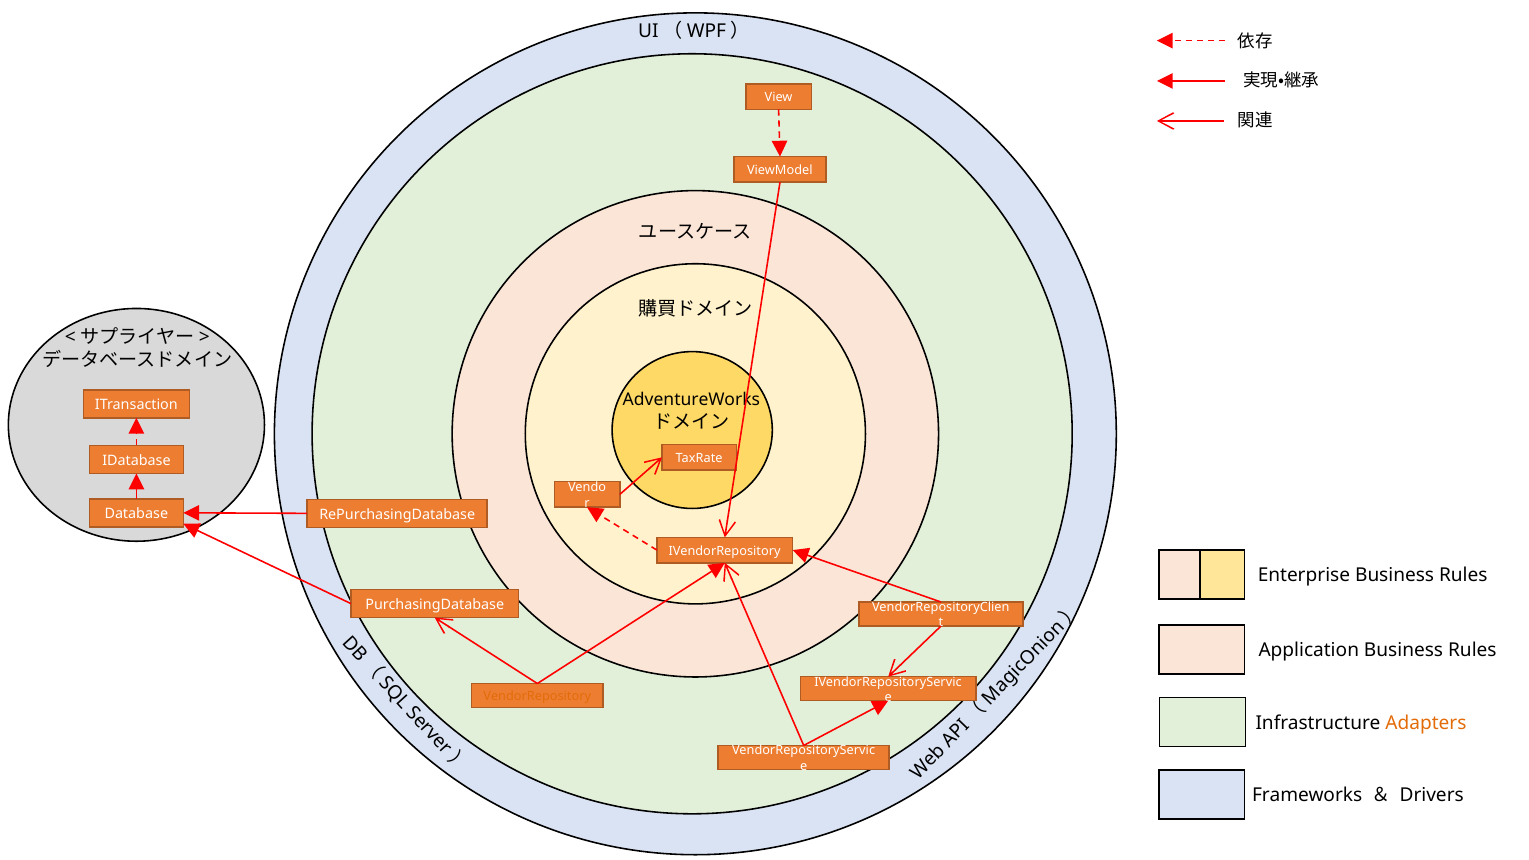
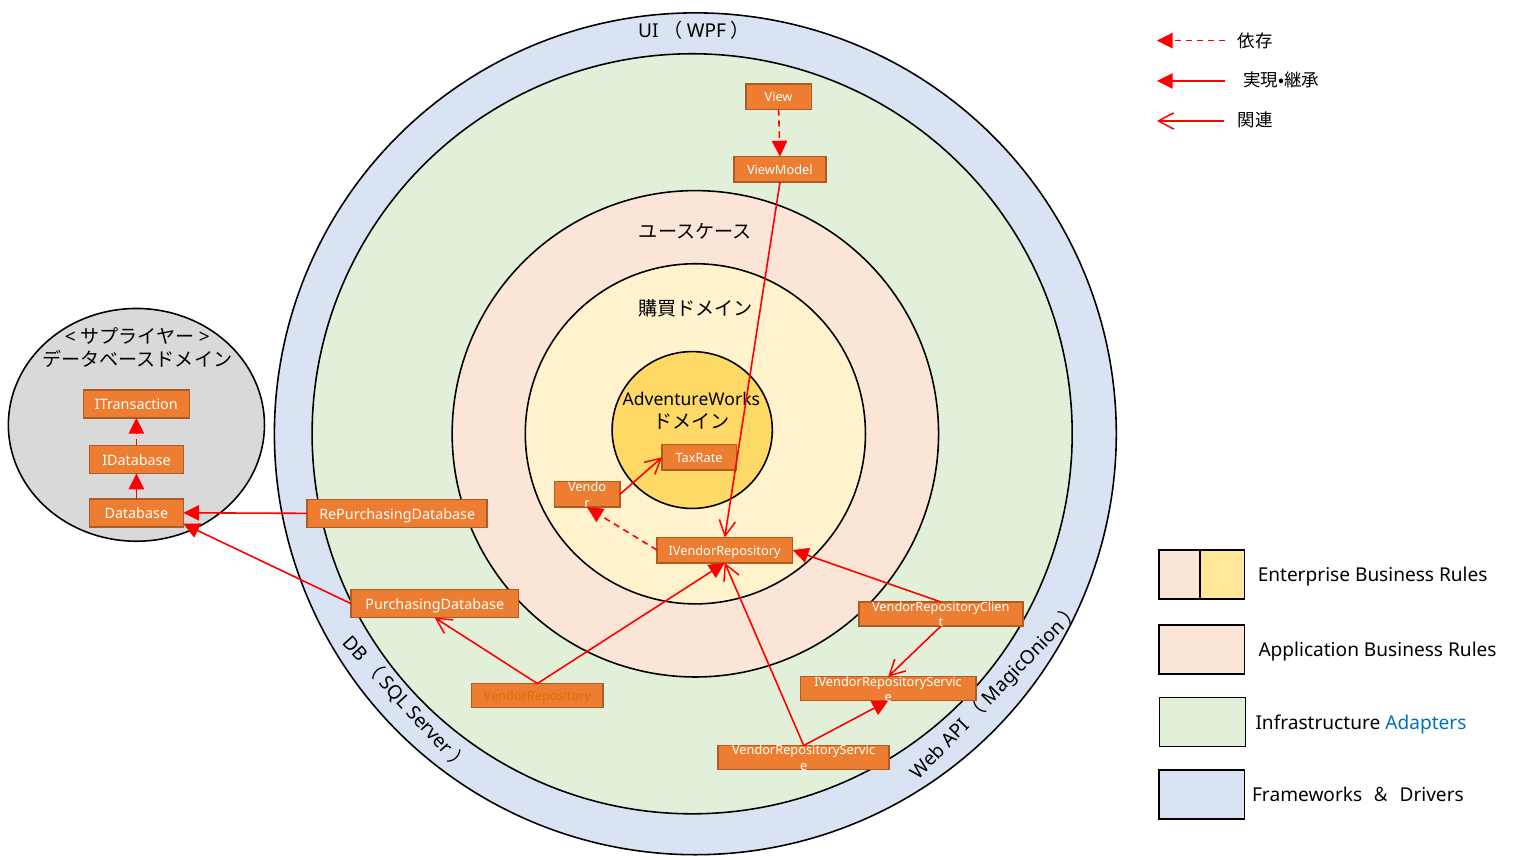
Adapters colour: orange -> blue (1426, 723)
